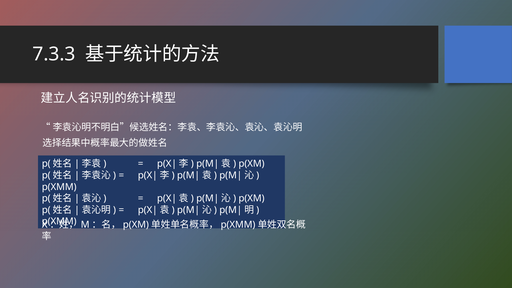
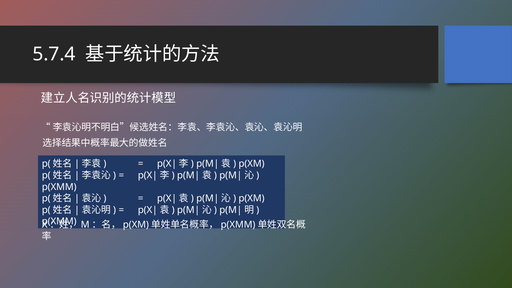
7.3.3: 7.3.3 -> 5.7.4 (54, 54)
